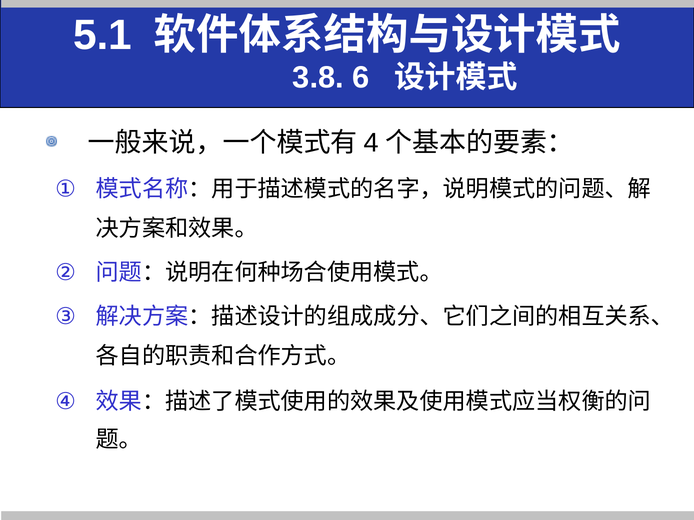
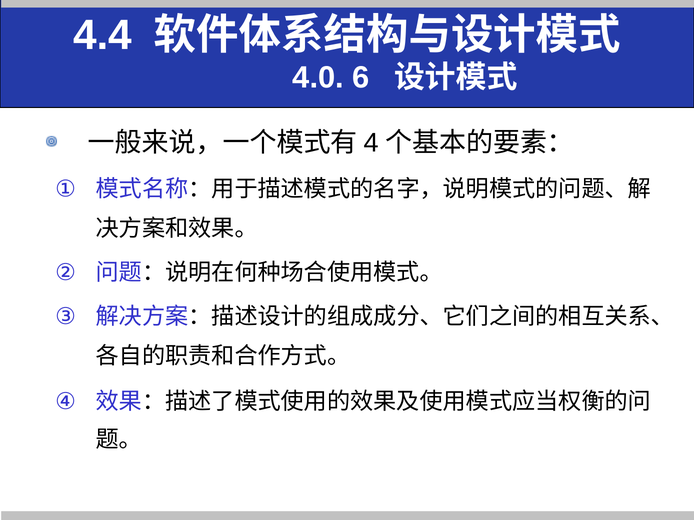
5.1: 5.1 -> 4.4 (102, 36)
3.8: 3.8 -> 4.0 (318, 78)
